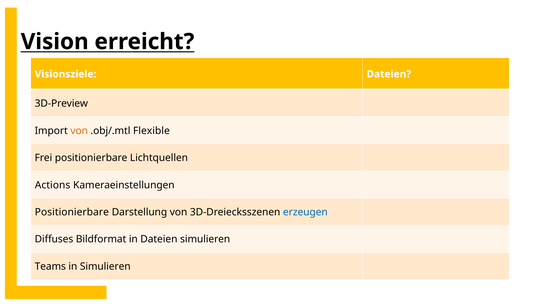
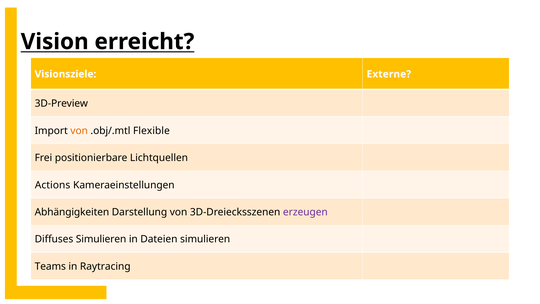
Visionsziele Dateien: Dateien -> Externe (389, 74)
Positionierbare: Positionierbare -> Abhängigkeiten (72, 212)
erzeugen colour: blue -> purple (305, 212)
Diffuses Bildformat: Bildformat -> Simulieren (101, 239)
in Simulieren: Simulieren -> Raytracing (105, 266)
